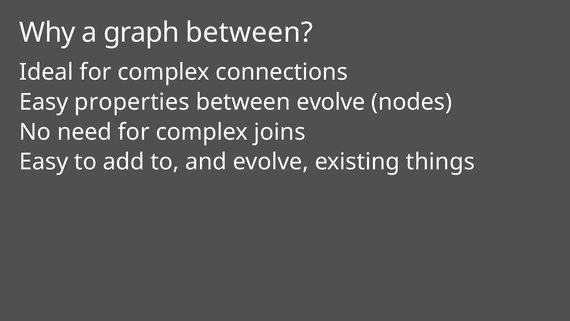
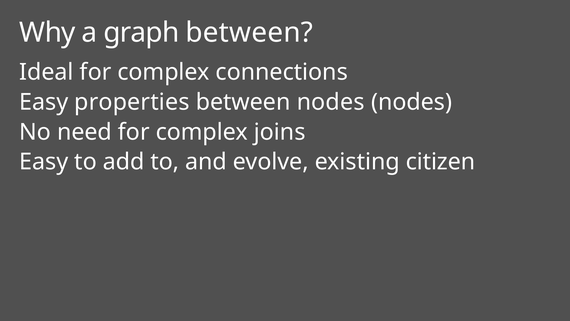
between evolve: evolve -> nodes (331, 102)
things: things -> citizen (441, 162)
